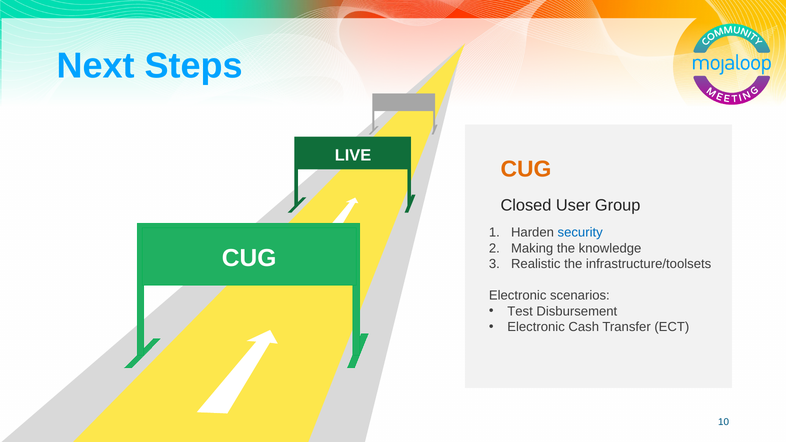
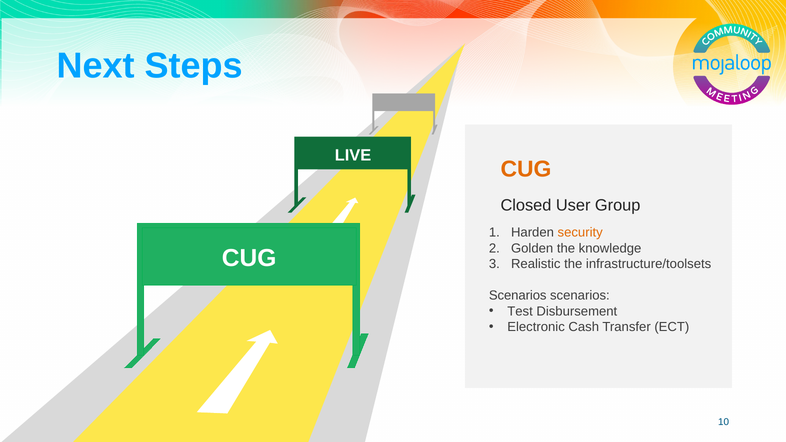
security colour: blue -> orange (580, 233)
Making: Making -> Golden (532, 248)
Electronic: Electronic -> Scenarios (518, 296)
